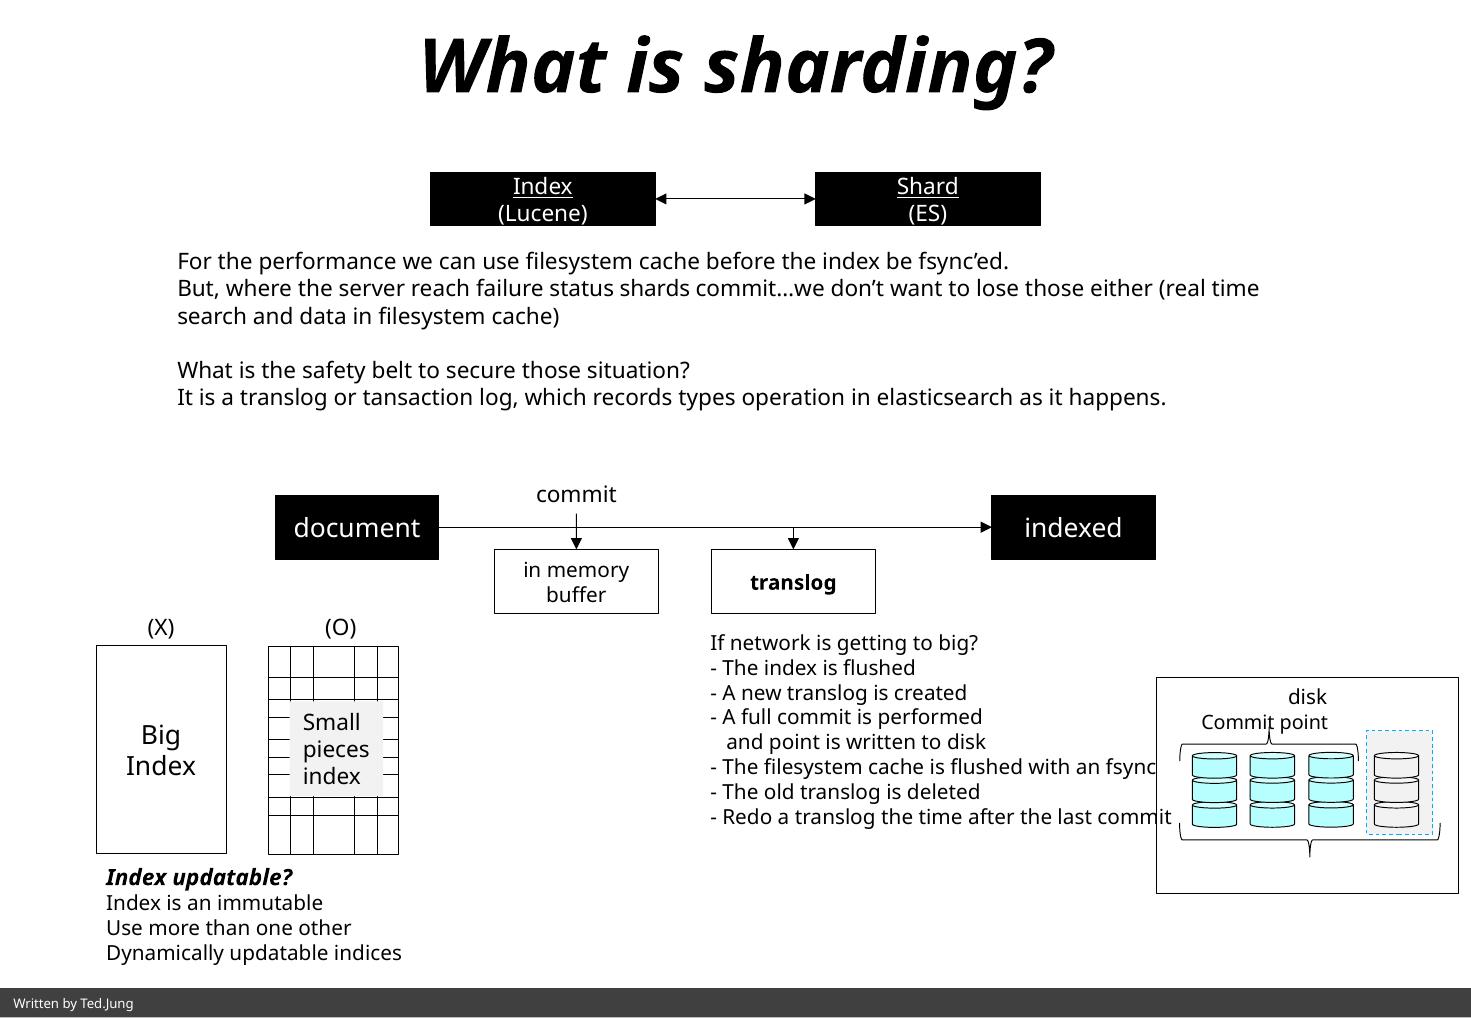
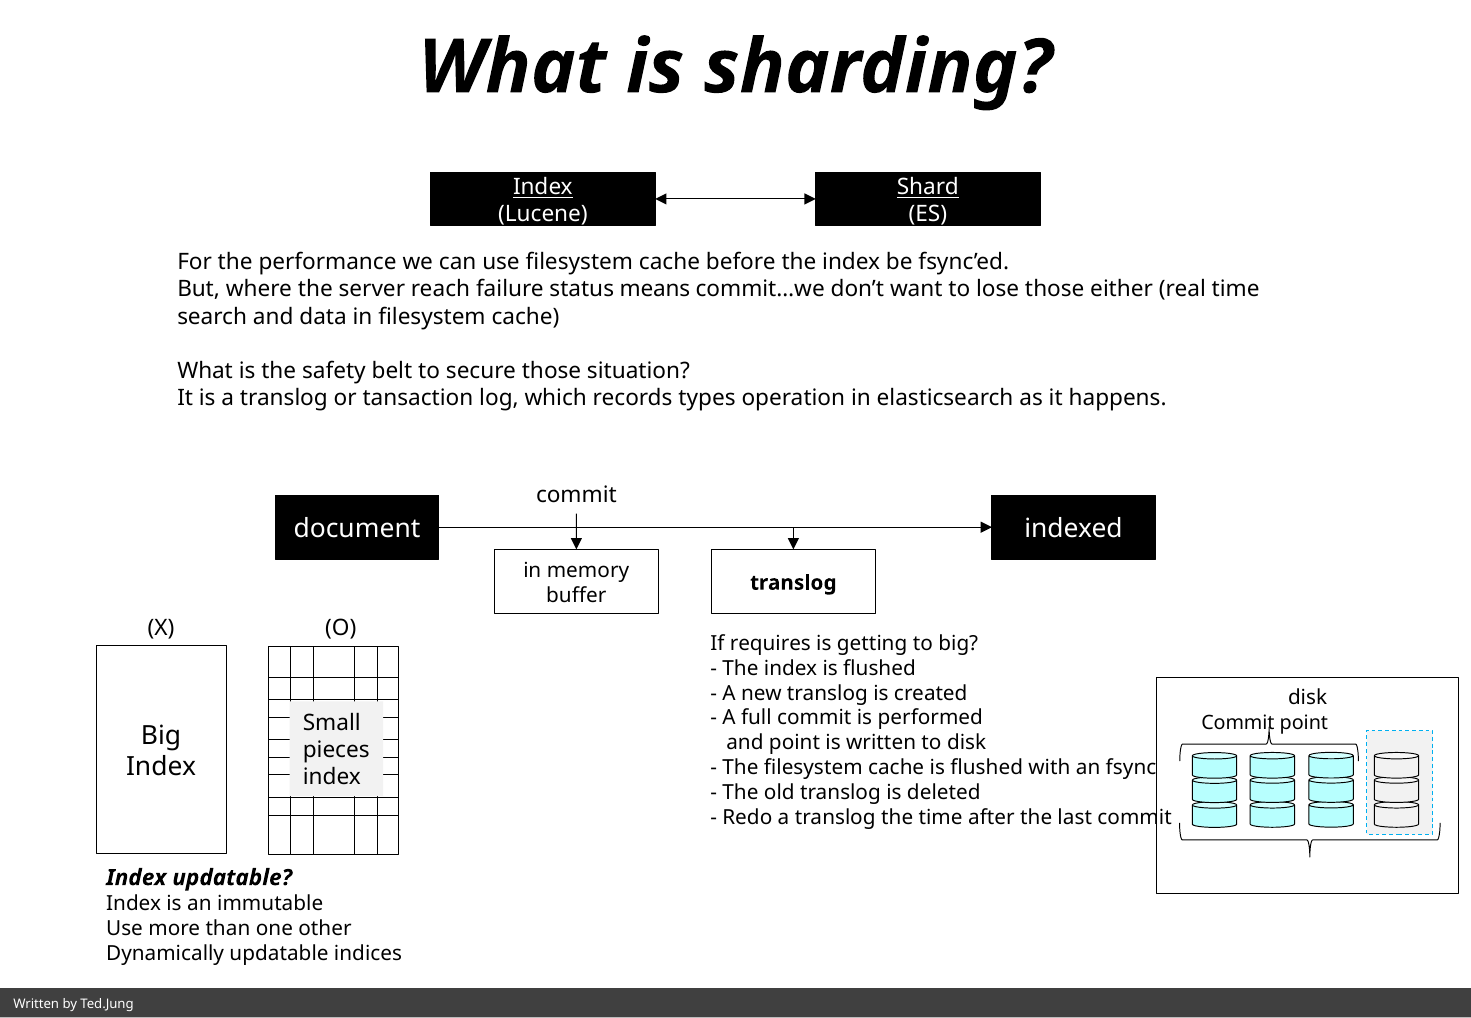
shards: shards -> means (655, 290)
network: network -> requires (770, 644)
